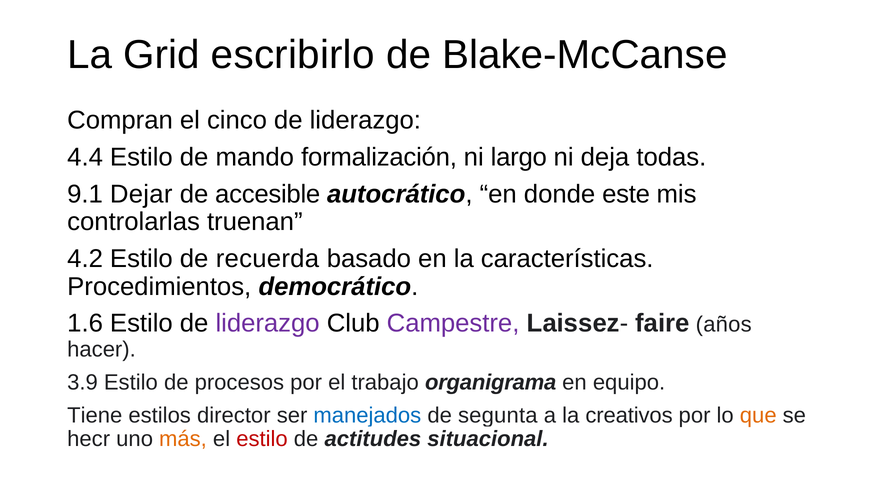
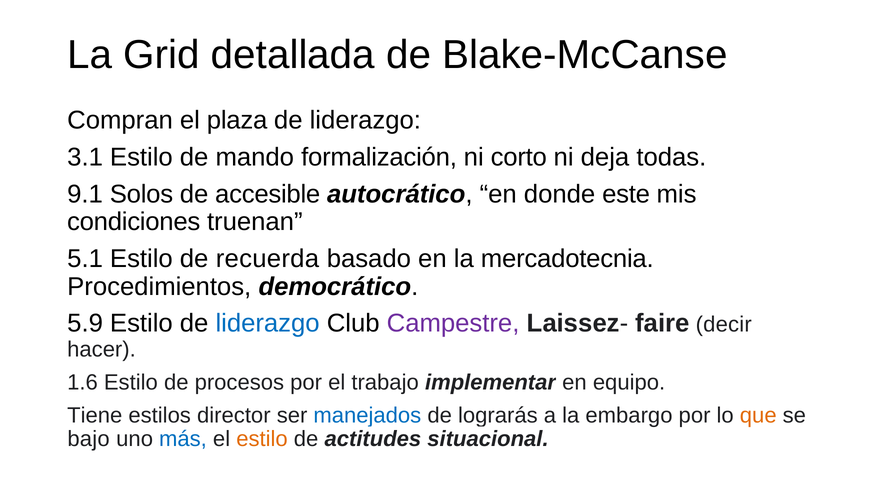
escribirlo: escribirlo -> detallada (293, 55)
cinco: cinco -> plaza (237, 120)
4.4: 4.4 -> 3.1 (85, 157)
largo: largo -> corto (519, 157)
Dejar: Dejar -> Solos (141, 194)
controlarlas: controlarlas -> condiciones (134, 222)
4.2: 4.2 -> 5.1 (85, 259)
características: características -> mercadotecnia (567, 259)
1.6: 1.6 -> 5.9 (85, 324)
liderazgo colour: purple -> blue (268, 324)
años: años -> decir (724, 325)
3.9: 3.9 -> 1.6 (83, 382)
organigrama: organigrama -> implementar (491, 382)
segunta: segunta -> lograrás (498, 415)
creativos: creativos -> embargo (629, 415)
hecr: hecr -> bajo (89, 439)
más colour: orange -> blue (183, 439)
estilo colour: red -> orange (262, 439)
